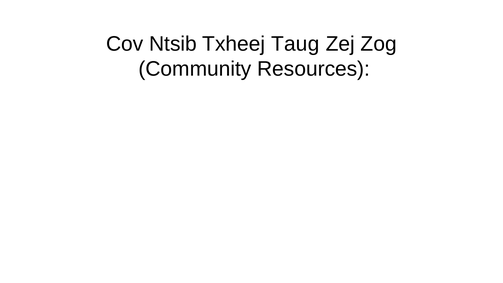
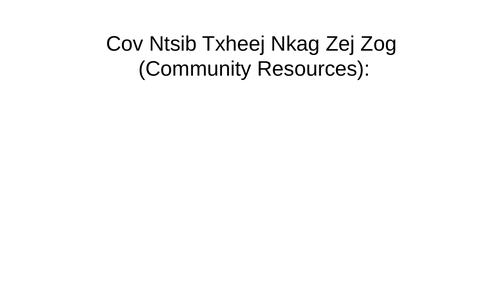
Taug: Taug -> Nkag (295, 44)
